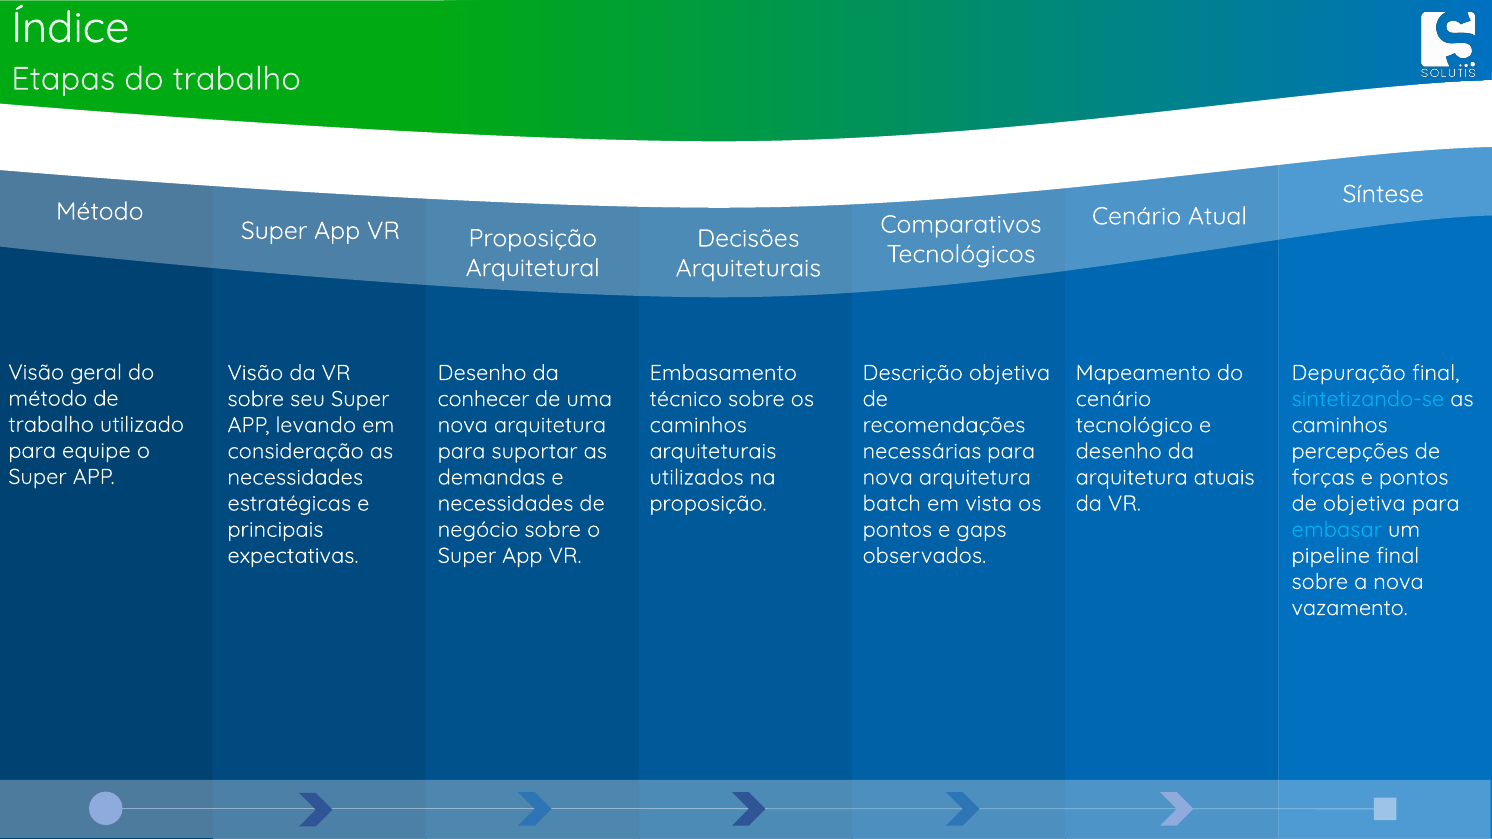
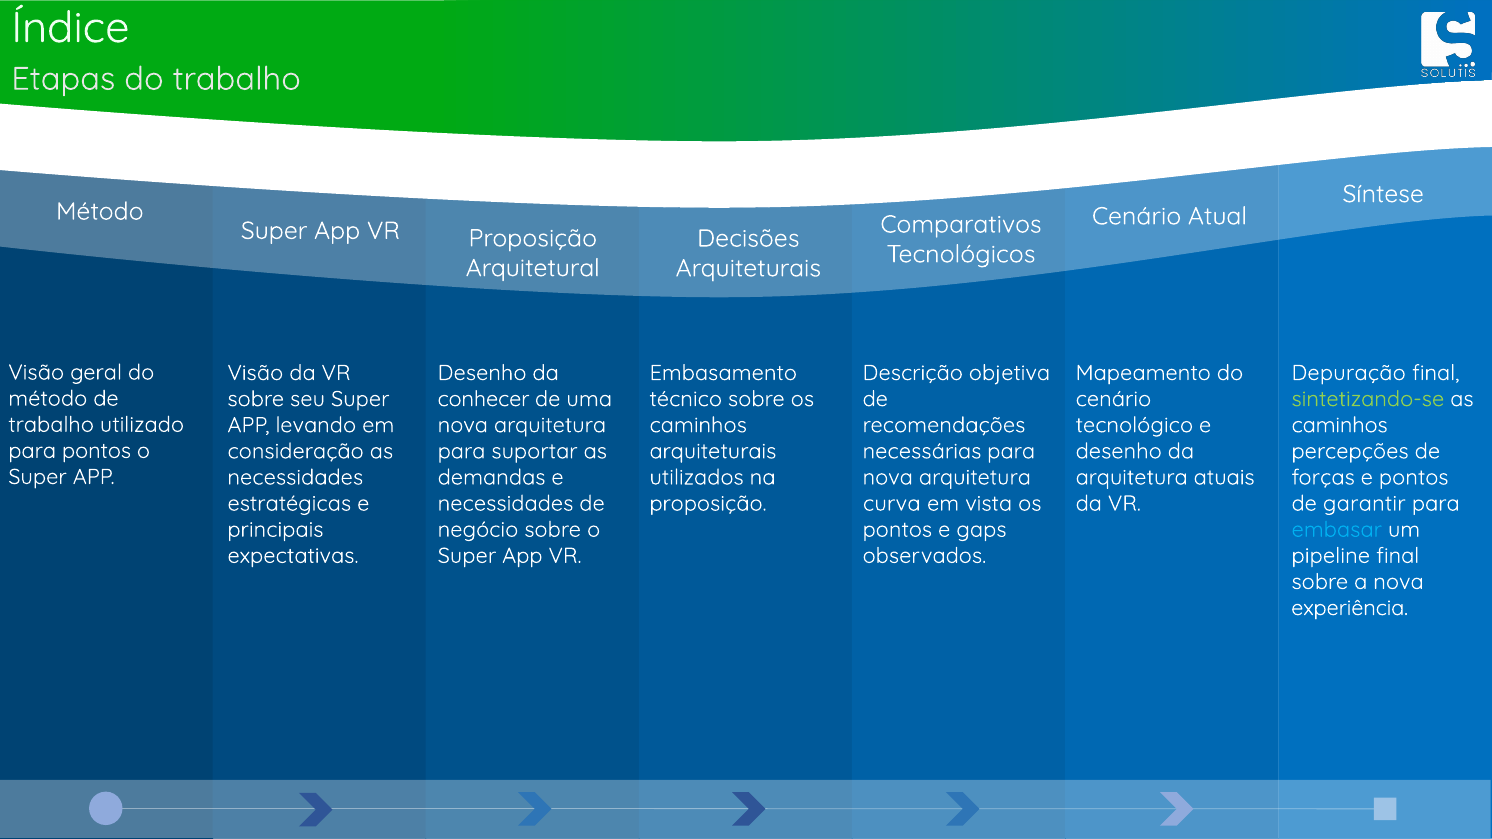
sintetizando-se colour: light blue -> light green (1368, 399)
para equipe: equipe -> pontos (96, 451)
batch: batch -> curva (892, 504)
de objetiva: objetiva -> garantir (1364, 504)
vazamento: vazamento -> experiência (1350, 608)
